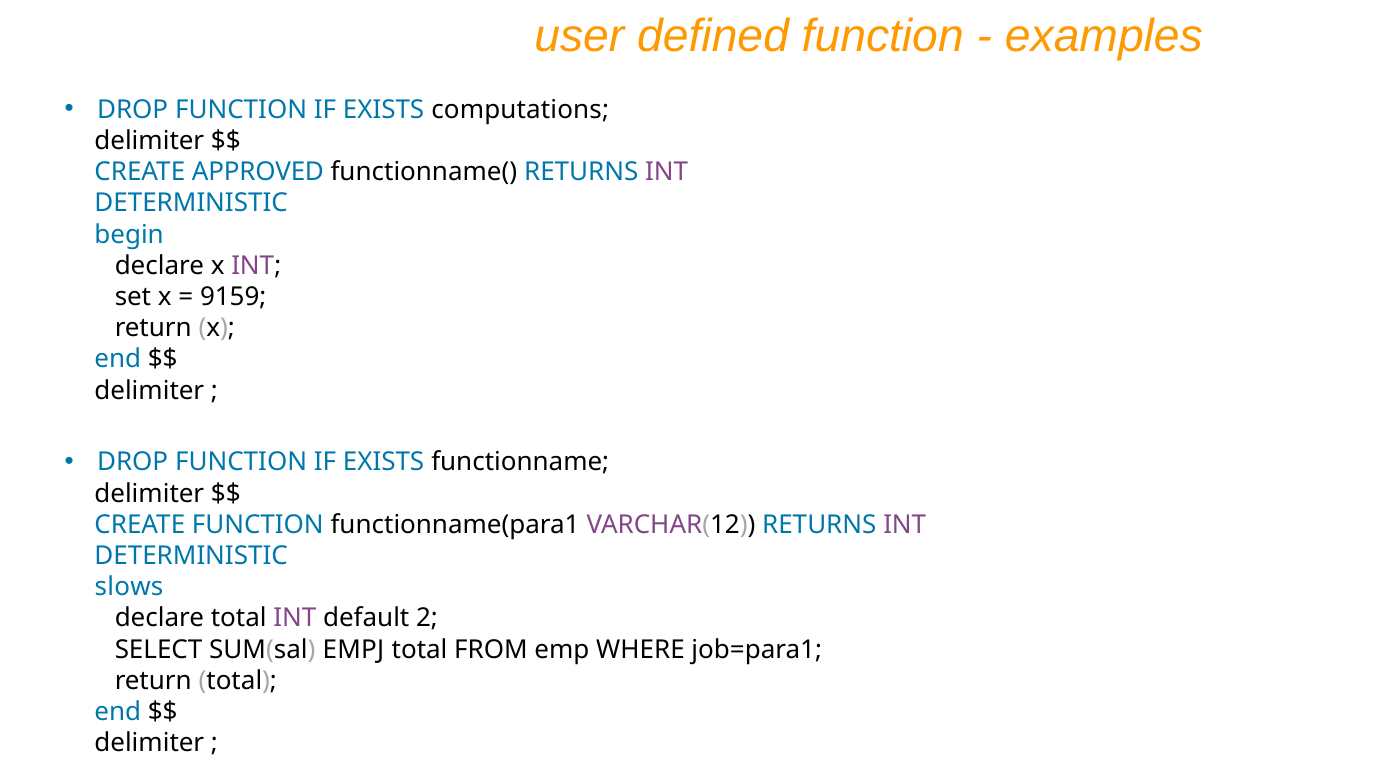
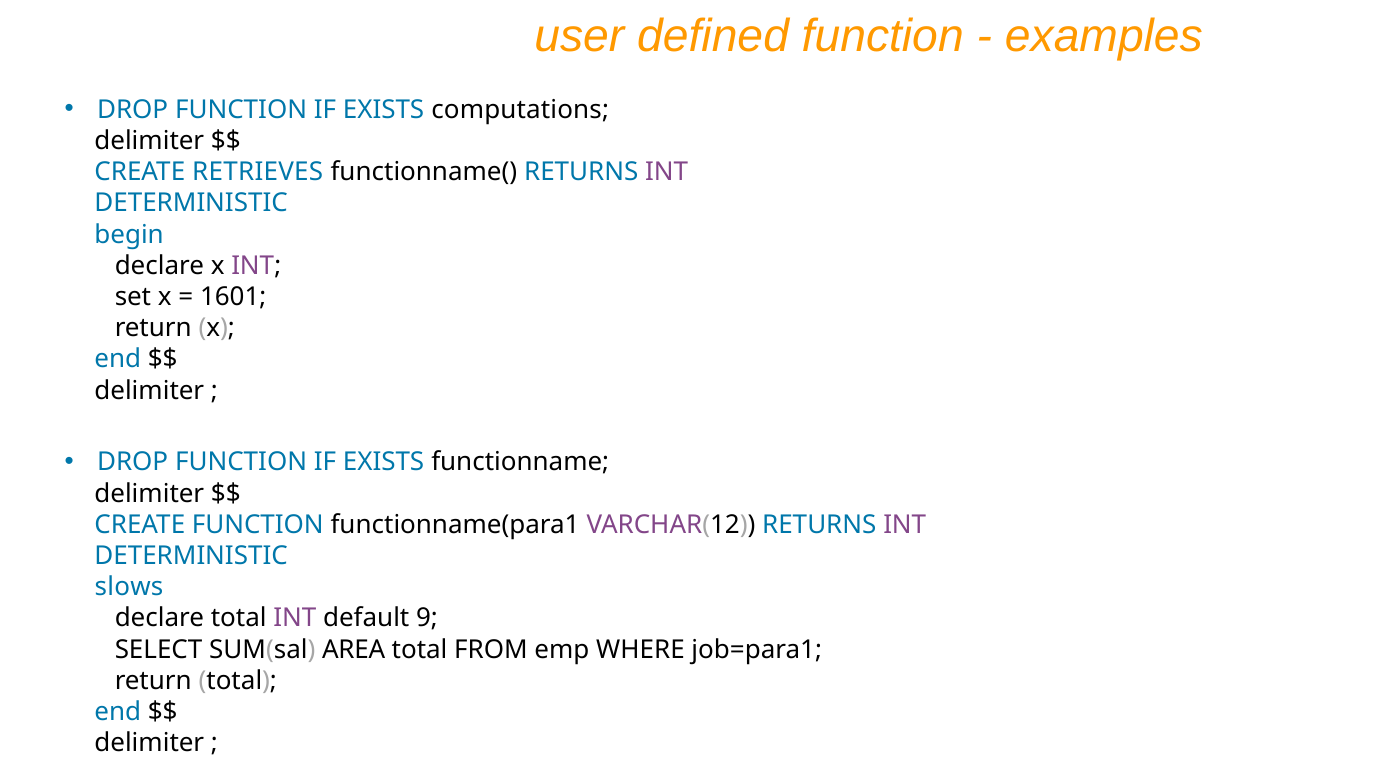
APPROVED: APPROVED -> RETRIEVES (258, 172)
9159: 9159 -> 1601 (233, 297)
2: 2 -> 9 (427, 619)
EMPJ: EMPJ -> AREA (354, 650)
